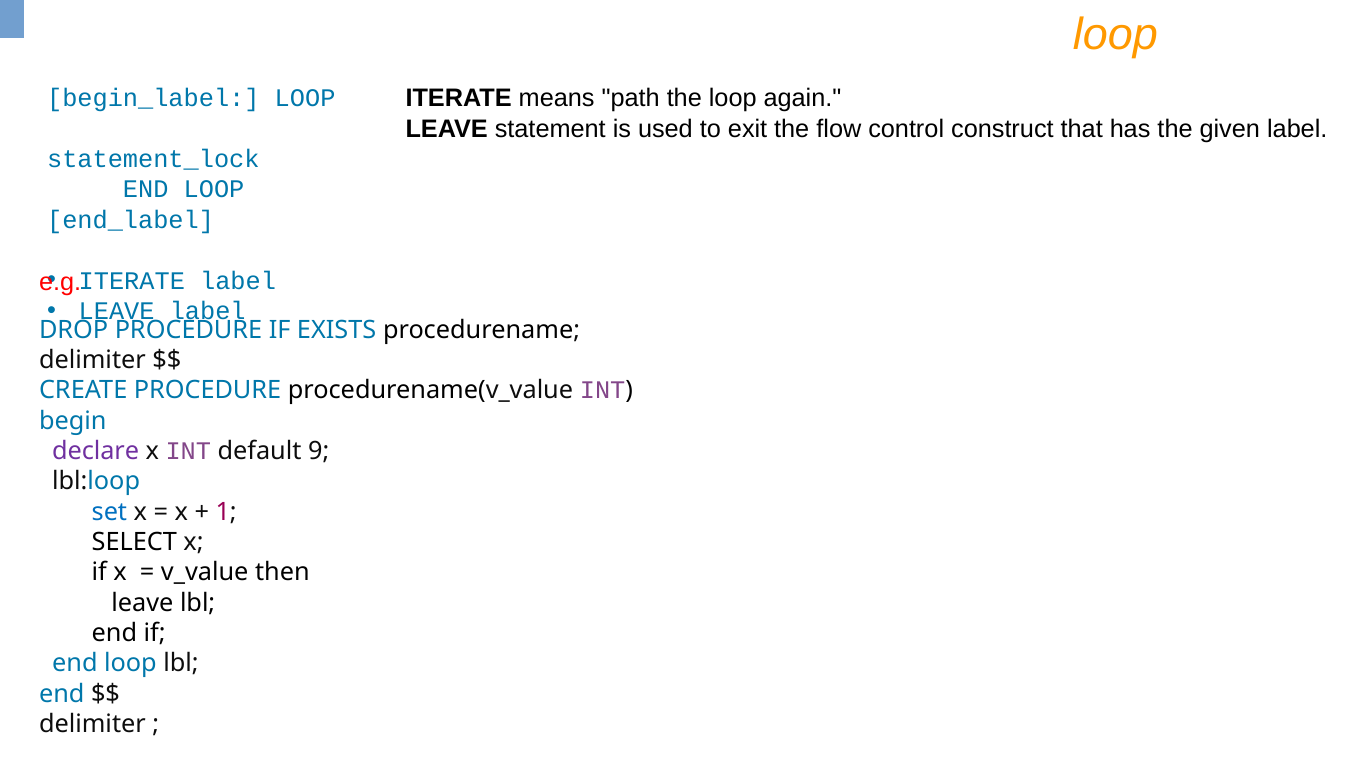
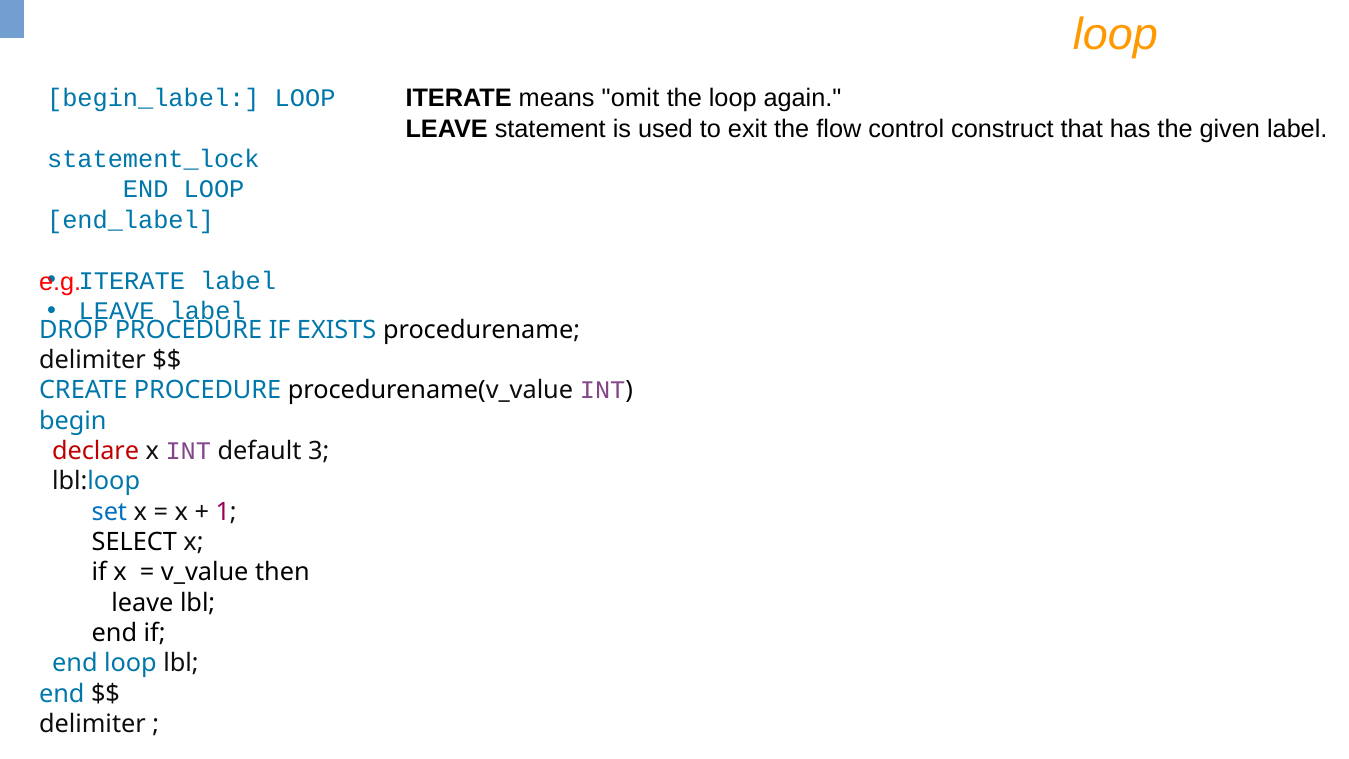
path: path -> omit (630, 99)
declare colour: purple -> red (96, 451)
9: 9 -> 3 (319, 451)
